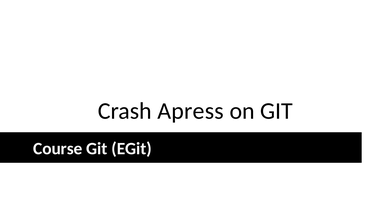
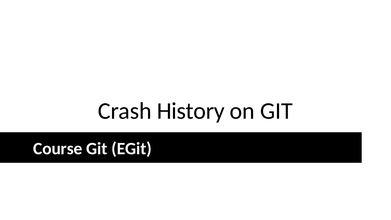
Apress: Apress -> History (191, 111)
